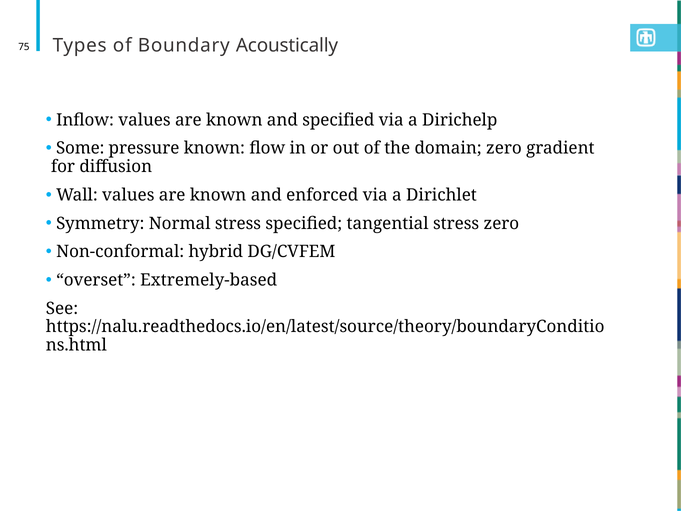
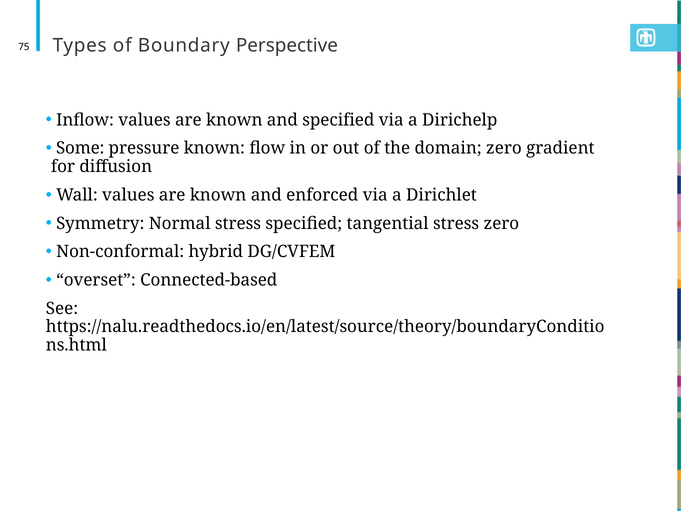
Acoustically: Acoustically -> Perspective (287, 46)
Extremely-based: Extremely-based -> Connected-based (209, 280)
